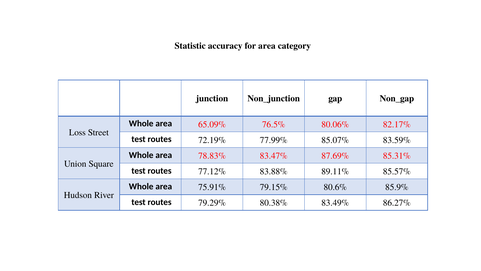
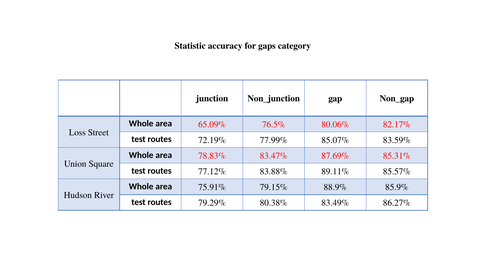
for area: area -> gaps (267, 46)
80.6%: 80.6% -> 88.9% (335, 187)
